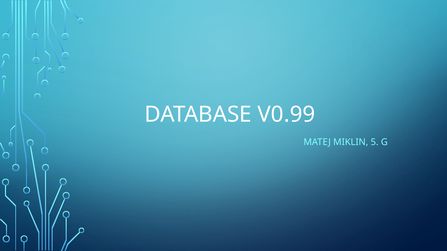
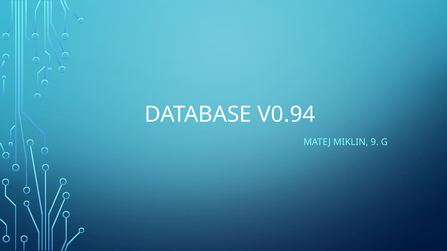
V0.99: V0.99 -> V0.94 (286, 115)
5: 5 -> 9 (375, 142)
